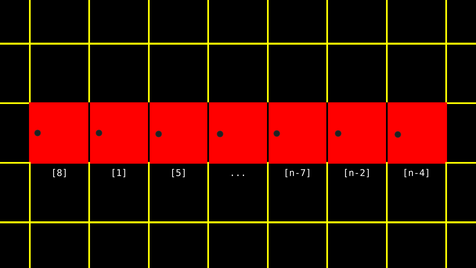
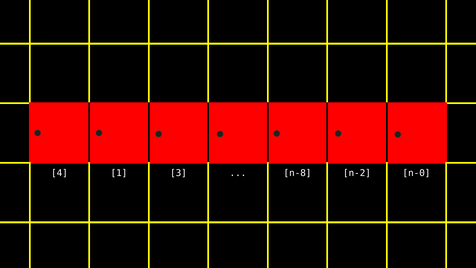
8: 8 -> 4 (59, 173)
5: 5 -> 3 (178, 173)
n-7: n-7 -> n-8 (297, 173)
n-4: n-4 -> n-0 (416, 173)
